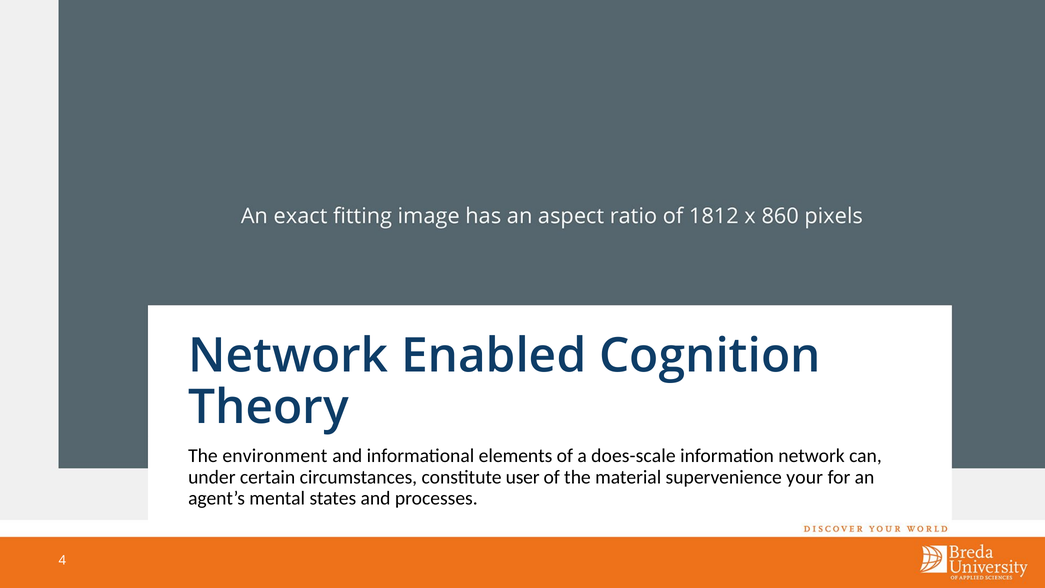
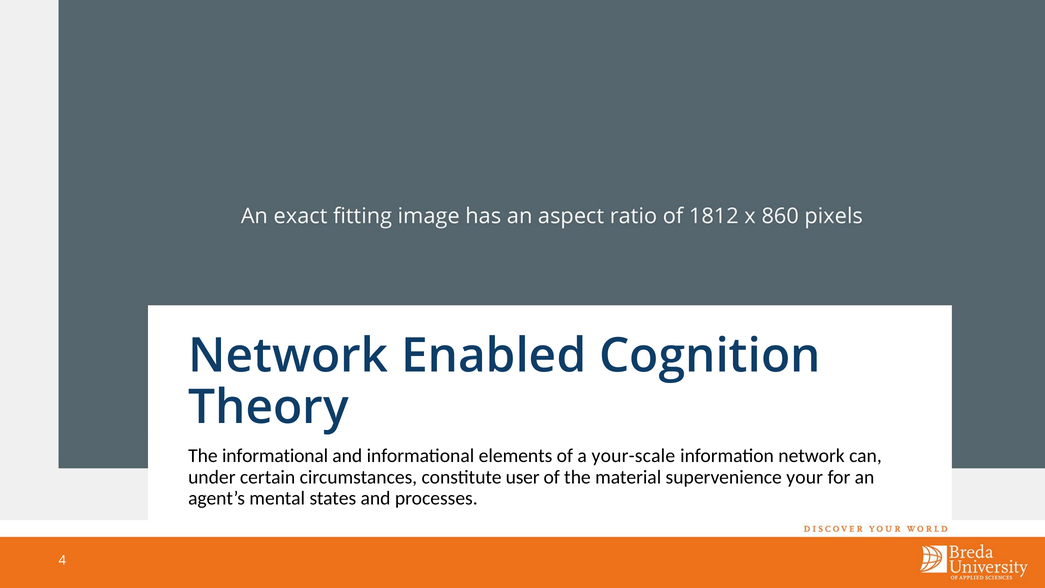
The environment: environment -> informational (275, 456)
does-scale: does-scale -> your-scale (633, 456)
